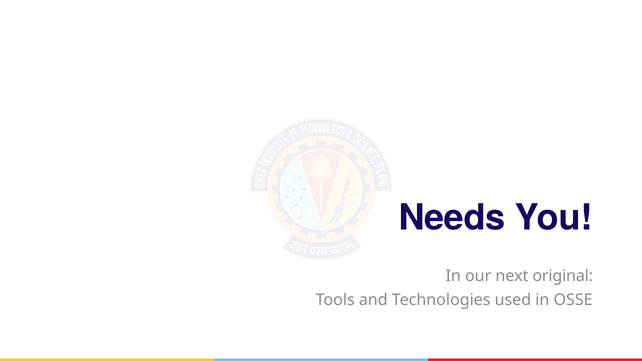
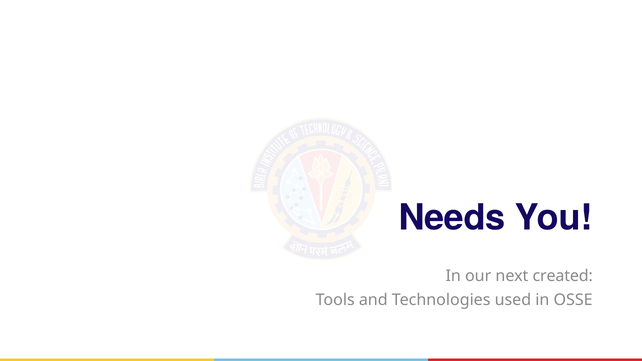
original: original -> created (563, 276)
